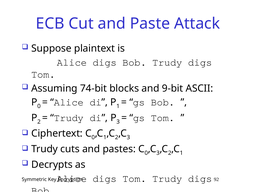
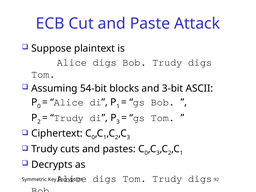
74-bit: 74-bit -> 54-bit (93, 88)
9-bit: 9-bit -> 3-bit (173, 88)
